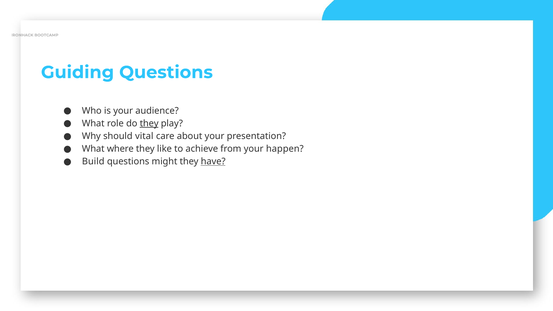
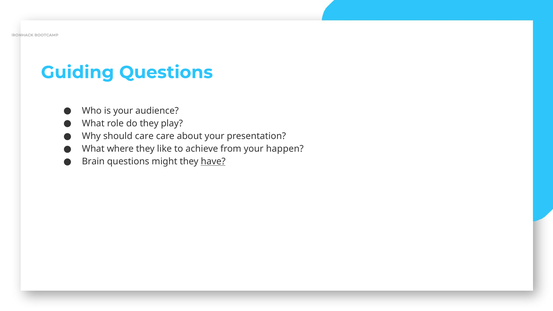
they underline: present -> none (149, 123)
should vital: vital -> care (144, 136)
Build: Build -> Brain (93, 162)
